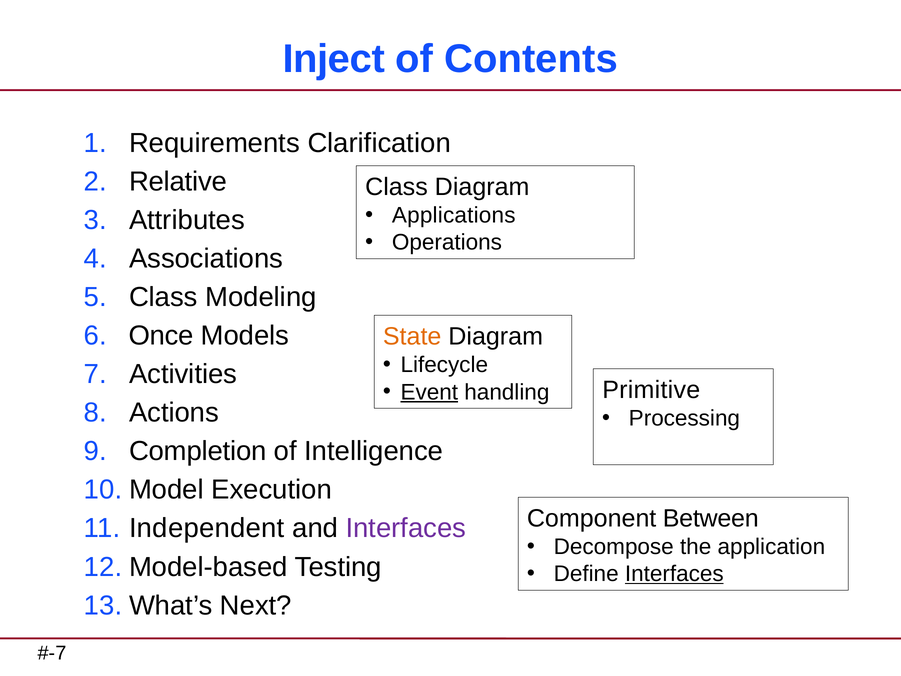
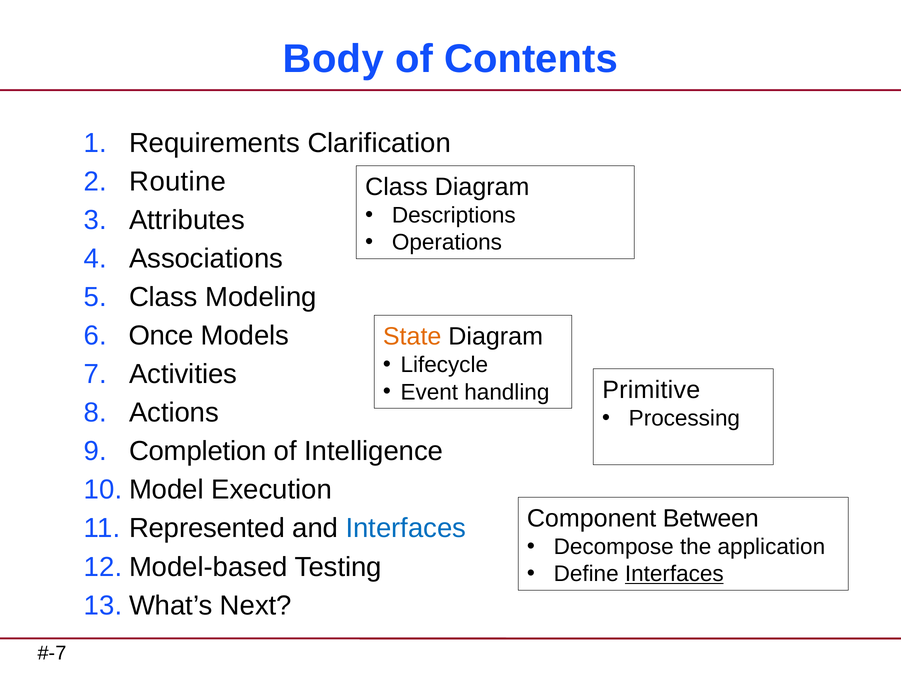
Inject: Inject -> Body (333, 59)
Relative: Relative -> Routine (178, 181)
Applications: Applications -> Descriptions (454, 215)
Event underline: present -> none (429, 392)
Independent: Independent -> Represented (207, 528)
Interfaces colour: purple -> blue (406, 528)
